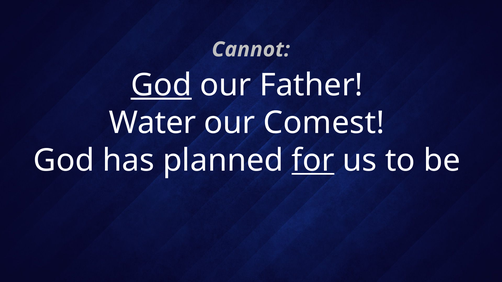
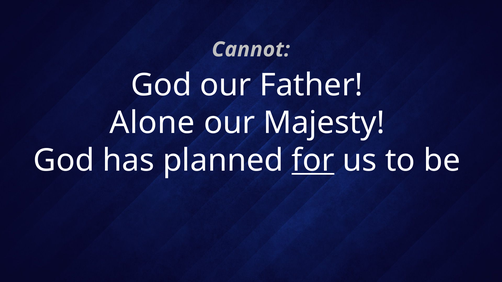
God underline: present -> none (161, 85)
Water: Water -> Alone (152, 123)
Comest: Comest -> Majesty (324, 123)
